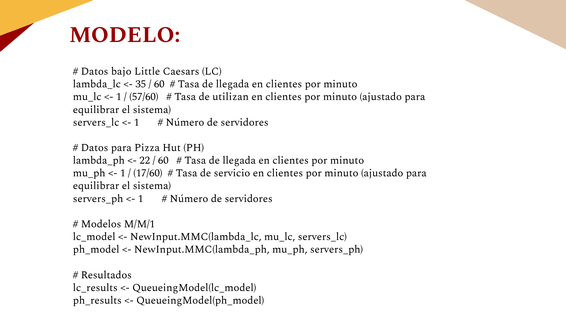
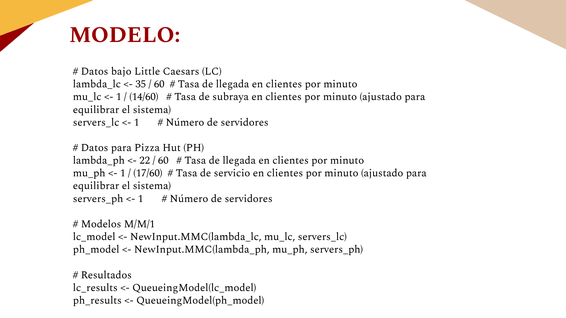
57/60: 57/60 -> 14/60 (144, 97)
utilizan: utilizan -> subraya (231, 97)
